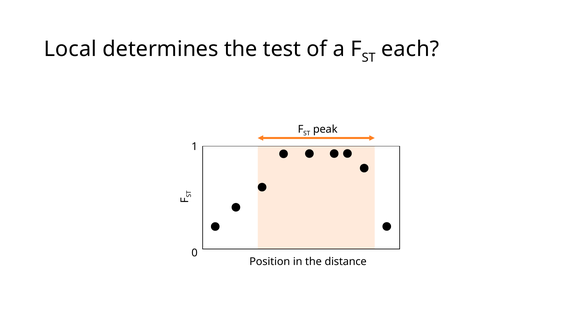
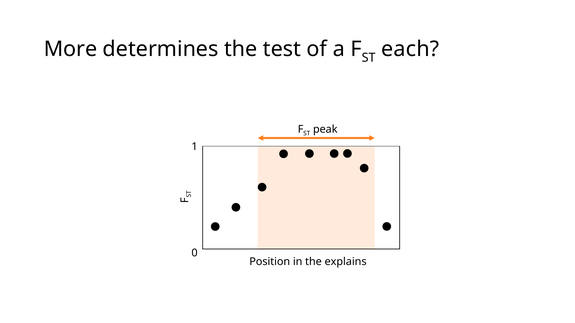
Local: Local -> More (71, 49)
distance: distance -> explains (346, 262)
